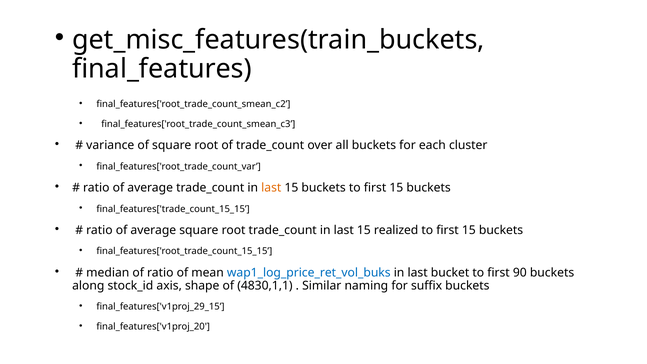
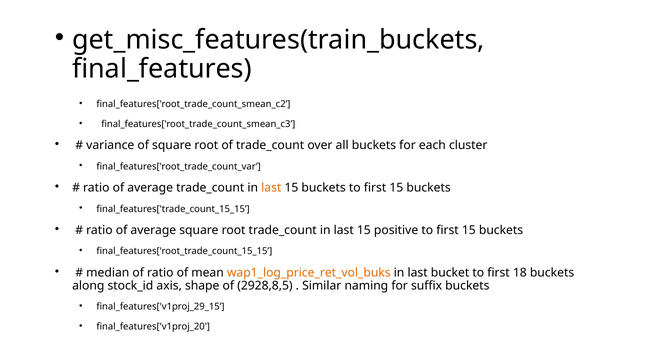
realized: realized -> positive (396, 230)
wap1_log_price_ret_vol_buks colour: blue -> orange (309, 273)
90: 90 -> 18 (520, 273)
4830,1,1: 4830,1,1 -> 2928,8,5 (265, 286)
